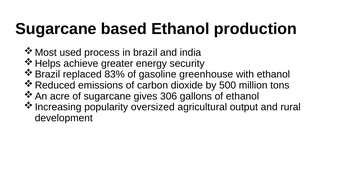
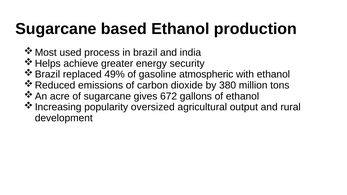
83%: 83% -> 49% (115, 74)
greenhouse: greenhouse -> atmospheric (206, 74)
500: 500 -> 380 (228, 85)
306: 306 -> 672 (169, 96)
